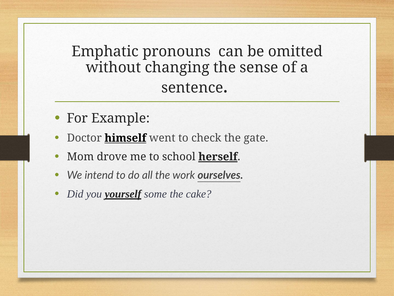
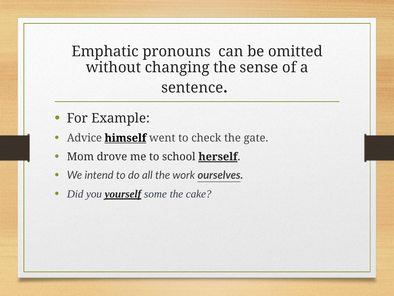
Doctor: Doctor -> Advice (84, 138)
